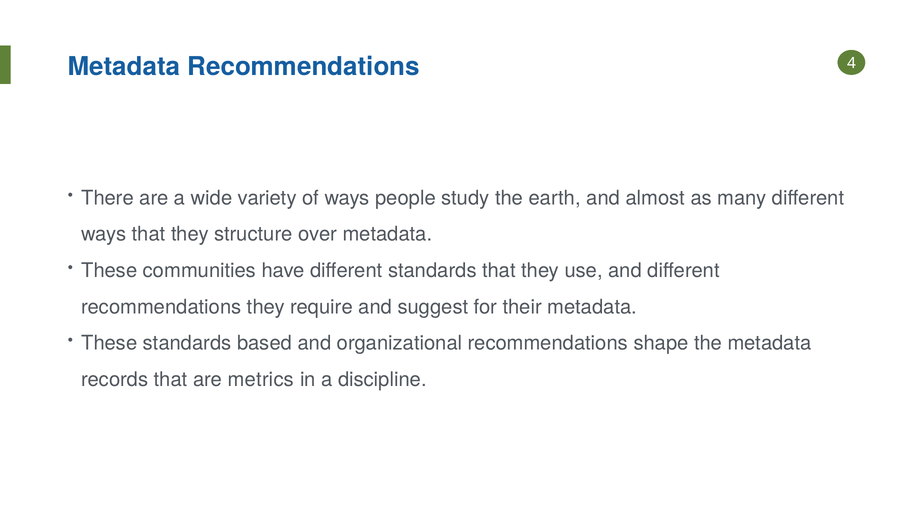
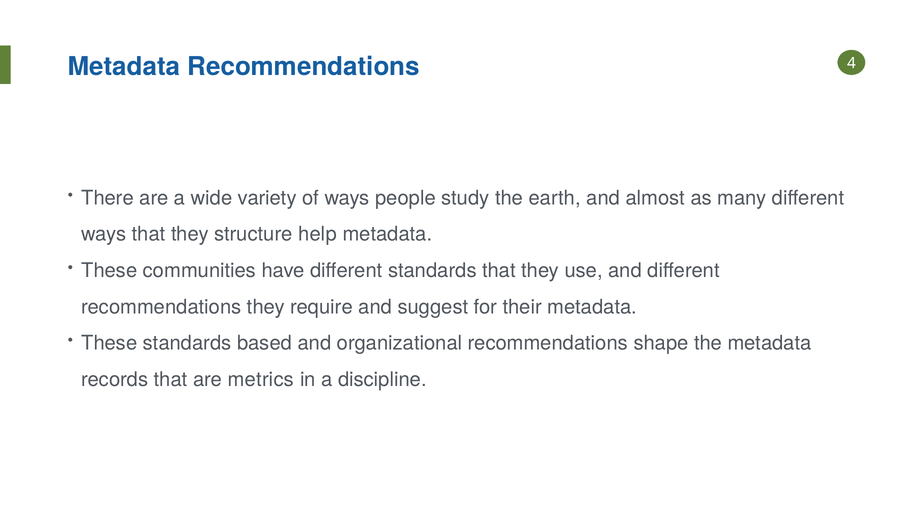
over: over -> help (318, 234)
